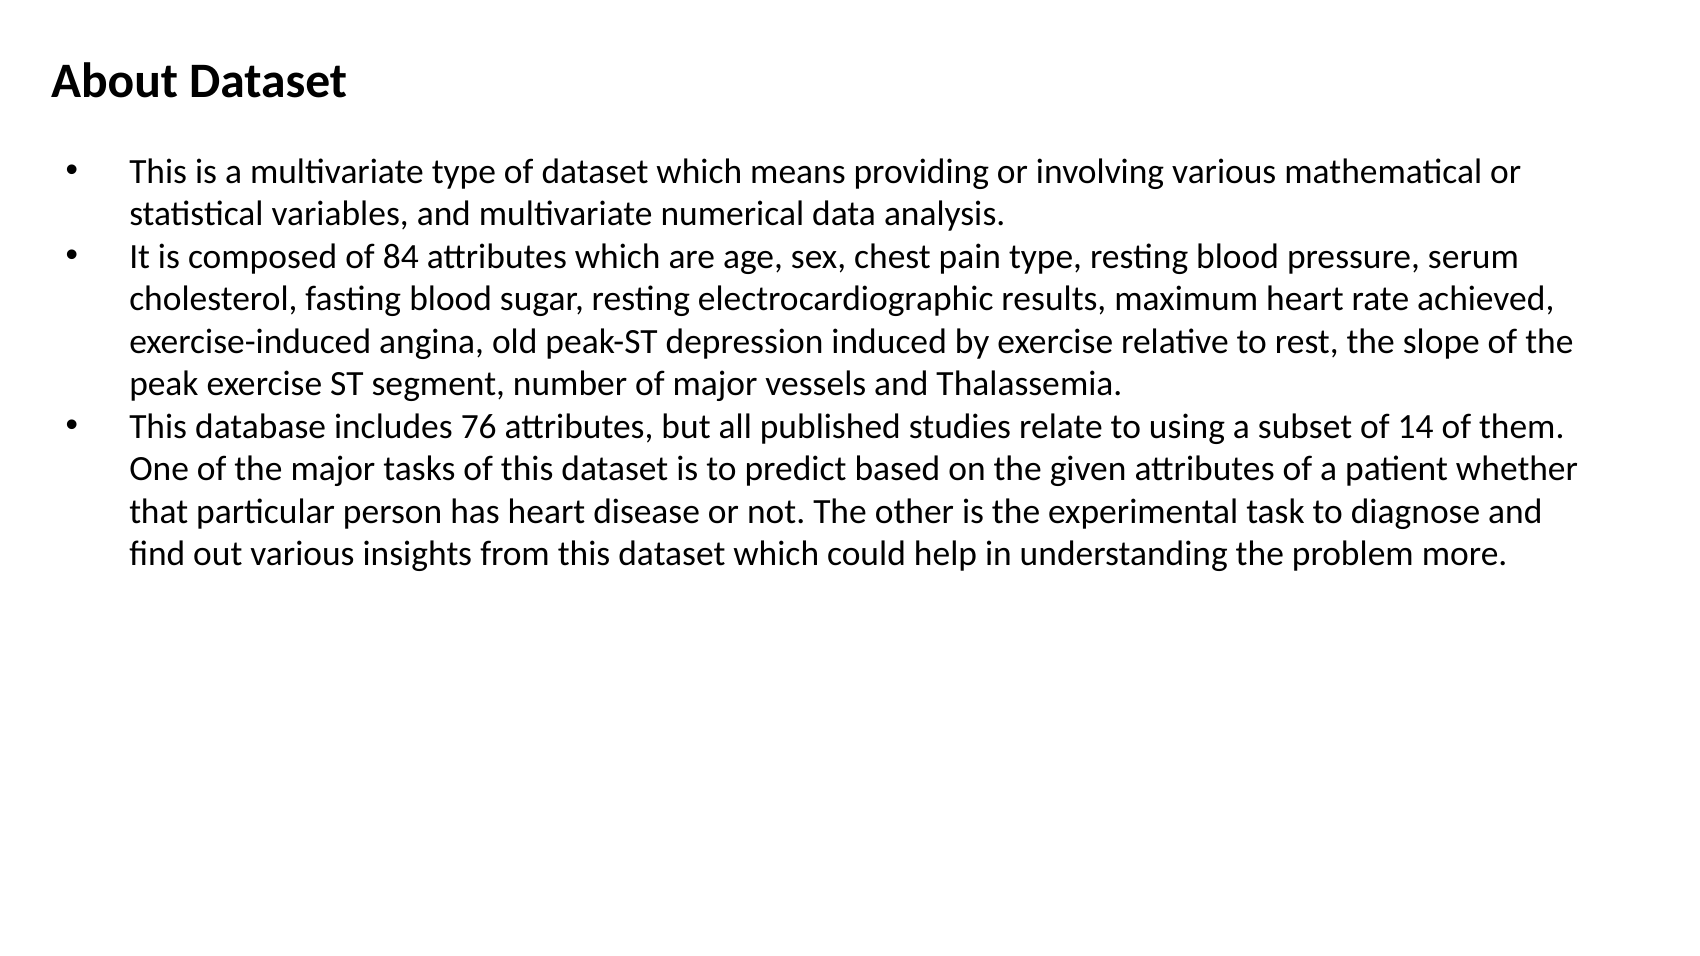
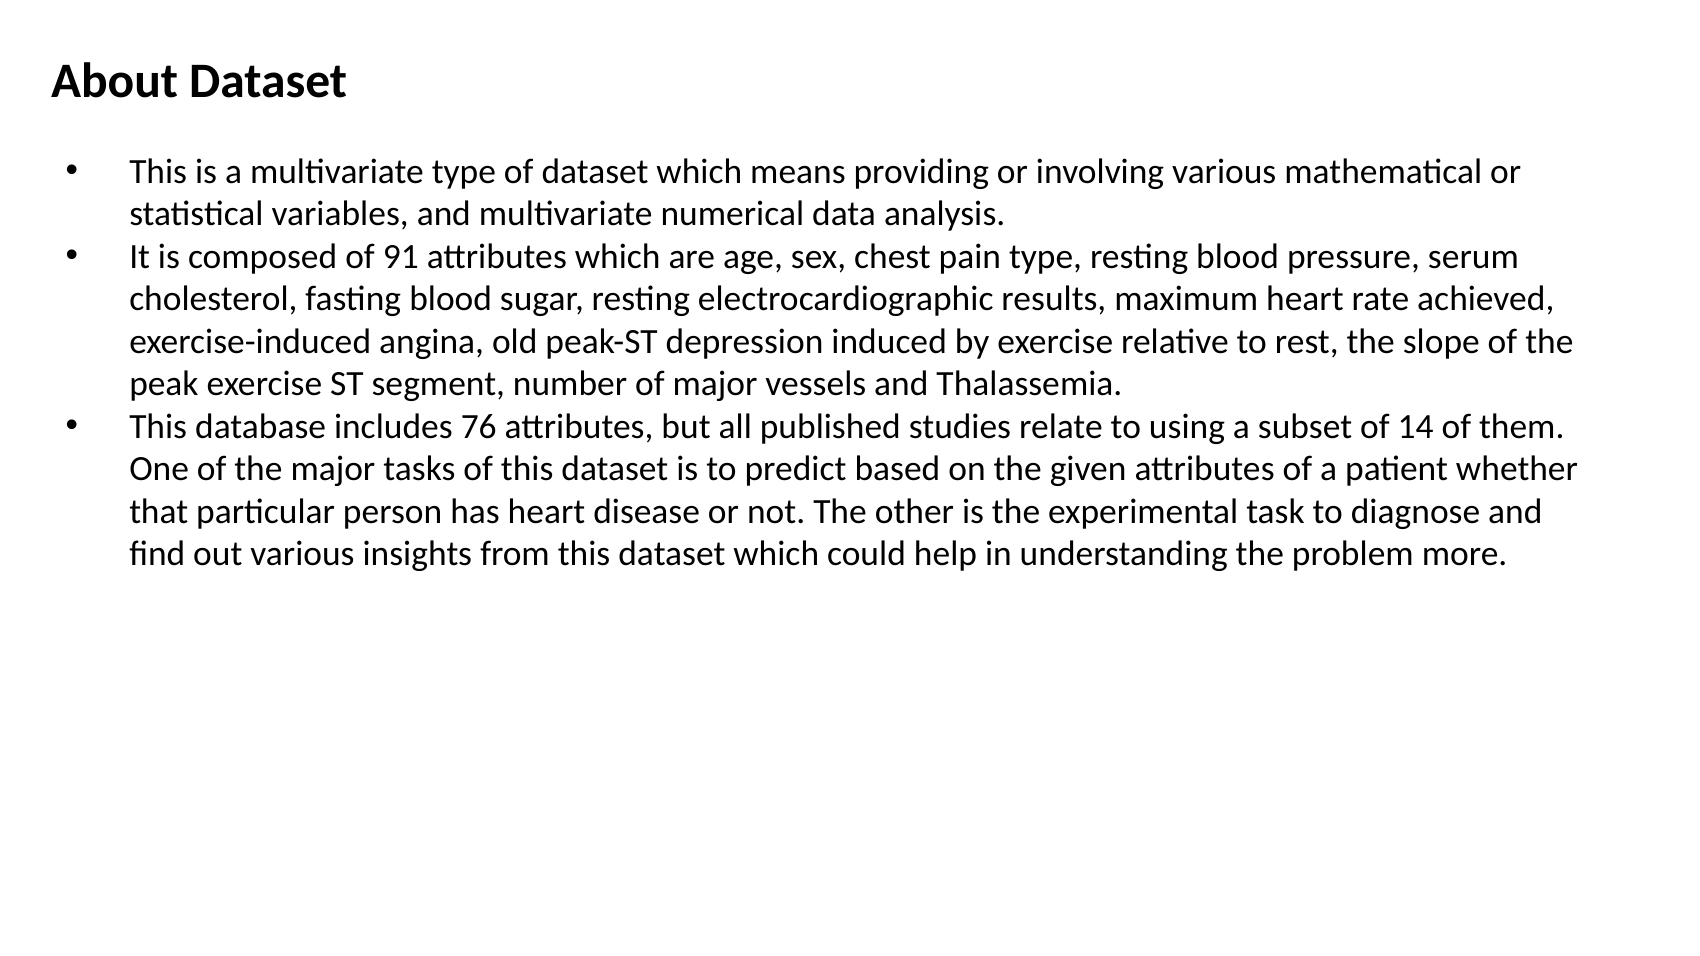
84: 84 -> 91 (401, 257)
